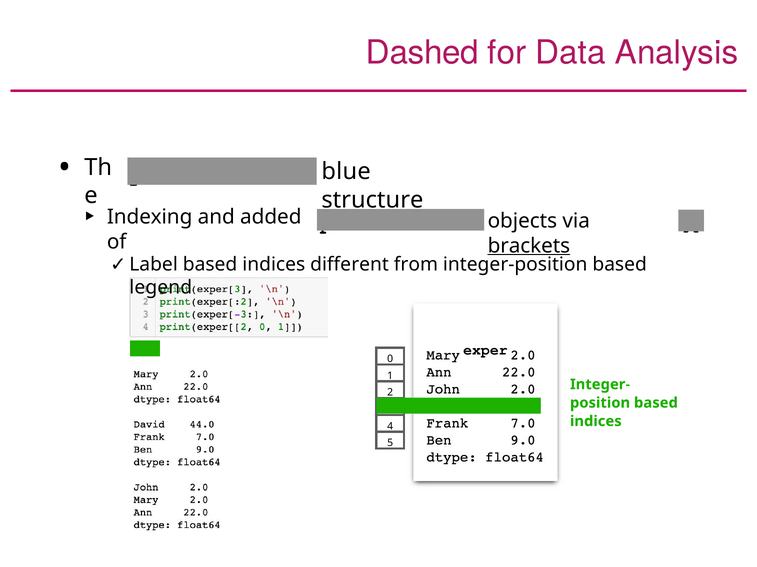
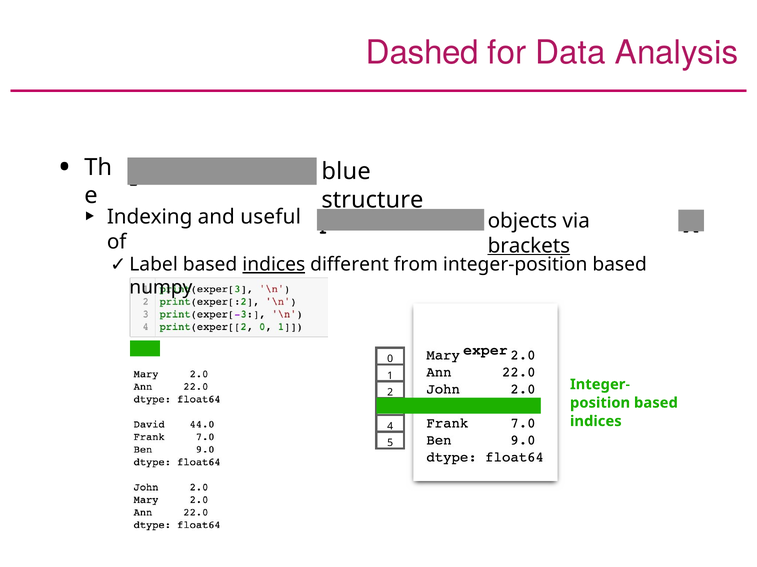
added: added -> useful (271, 217)
indices underline: none -> present (274, 265)
legend: legend -> numpy (161, 288)
